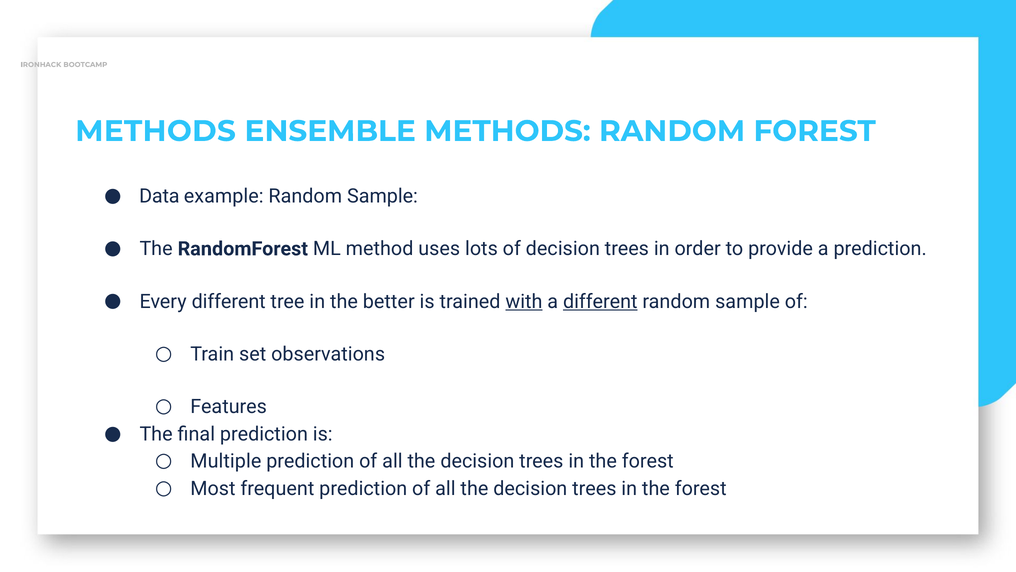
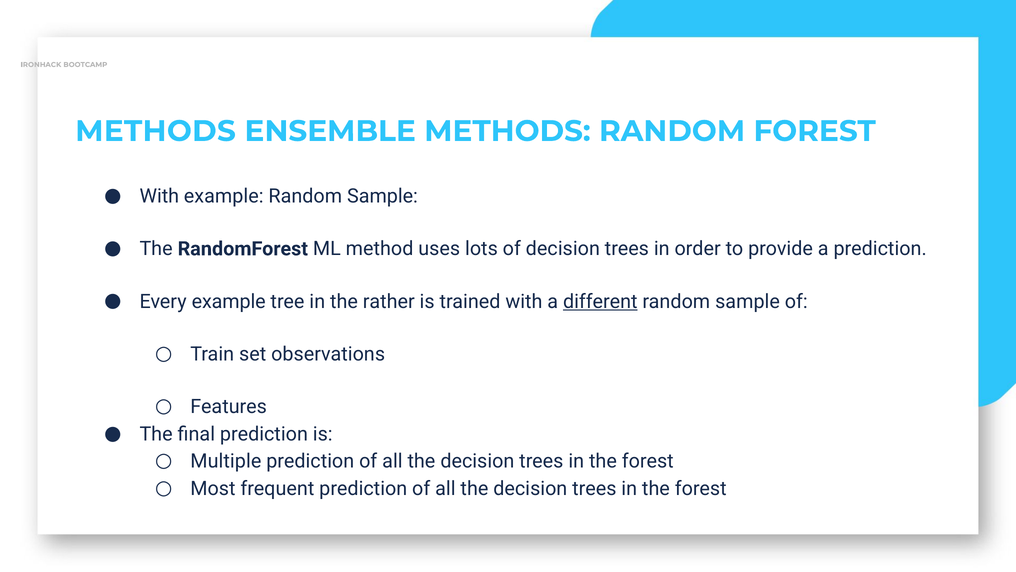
Data: Data -> With (159, 196)
Every different: different -> example (229, 301)
better: better -> rather (389, 301)
with underline: present -> none (524, 301)
